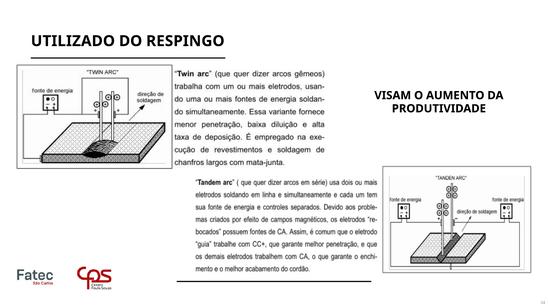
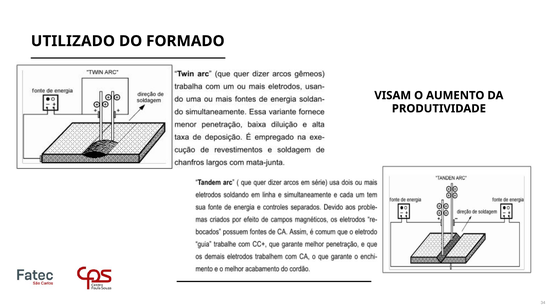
RESPINGO: RESPINGO -> FORMADO (185, 41)
